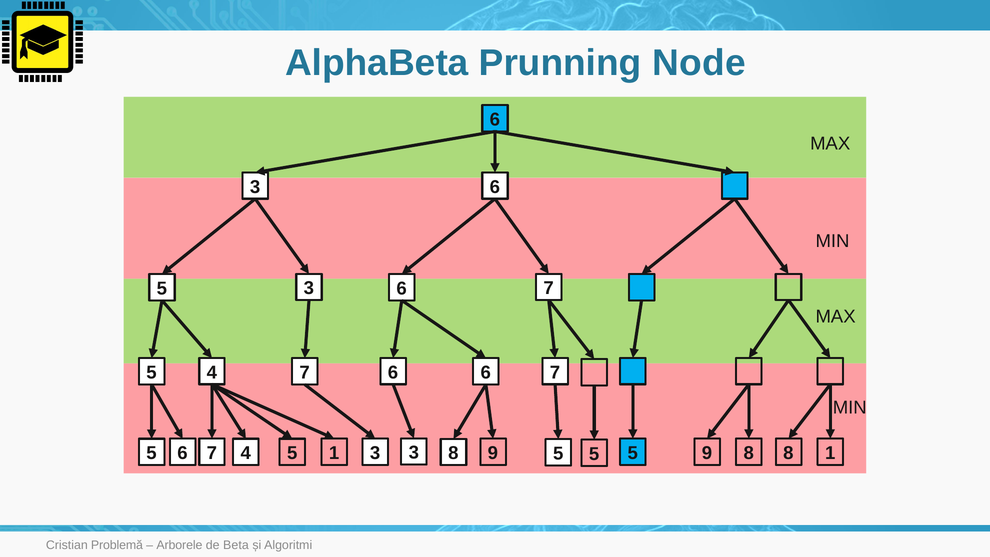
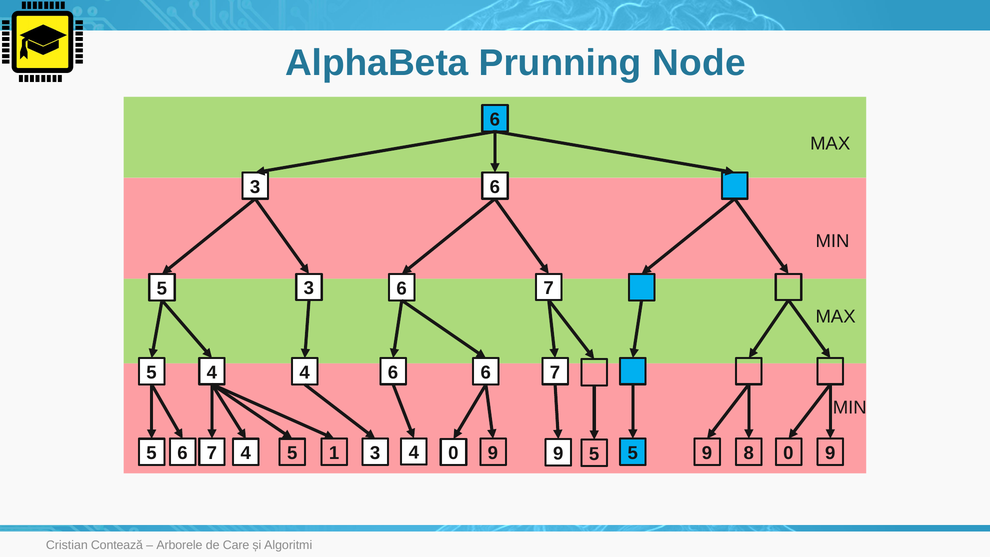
5 7: 7 -> 4 (305, 373)
5: 5 -> 9 (558, 453)
1 3: 3 -> 4 (414, 453)
5 5 8: 8 -> 0 (453, 453)
9 8: 8 -> 0 (788, 453)
9 1: 1 -> 9 (830, 453)
Problemă: Problemă -> Contează (117, 545)
Beta: Beta -> Care (236, 545)
